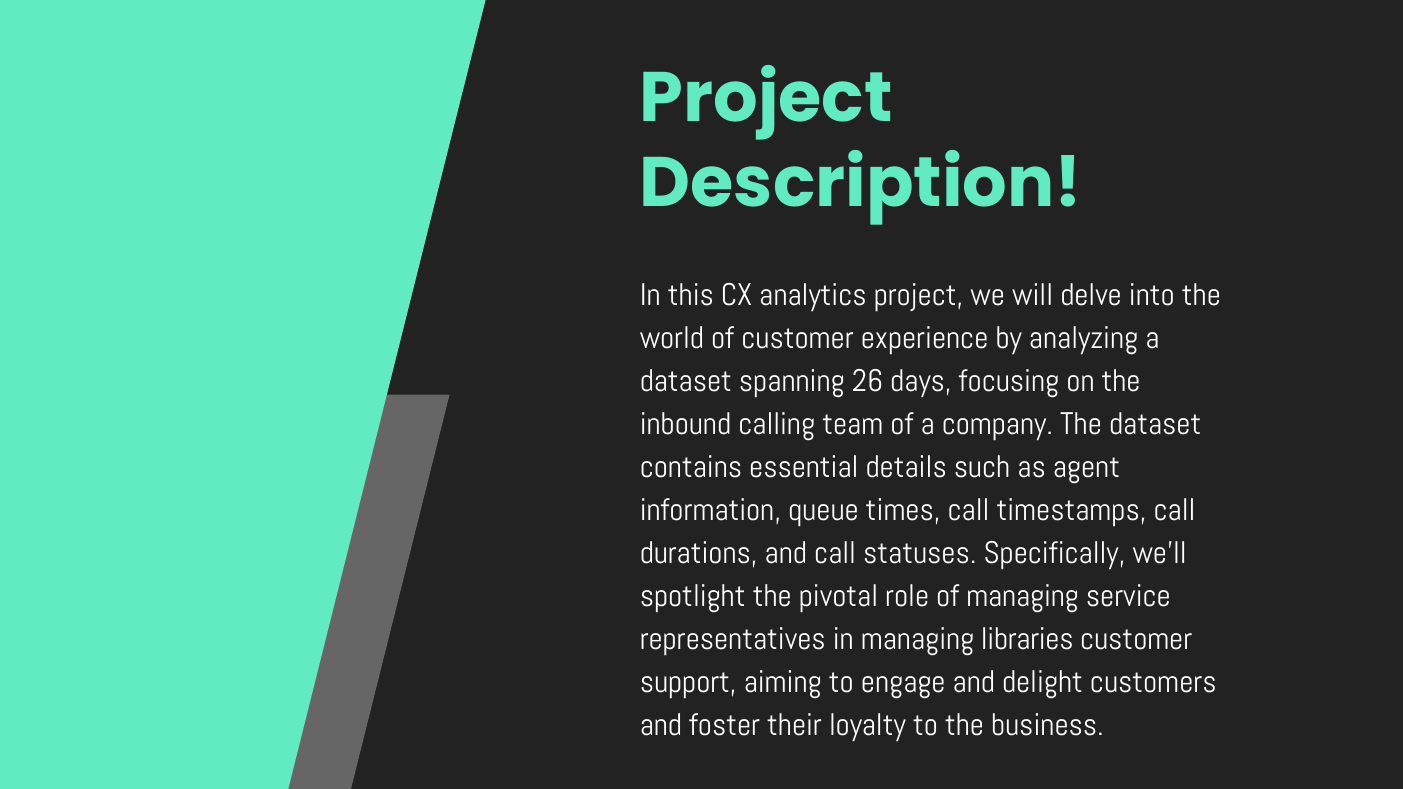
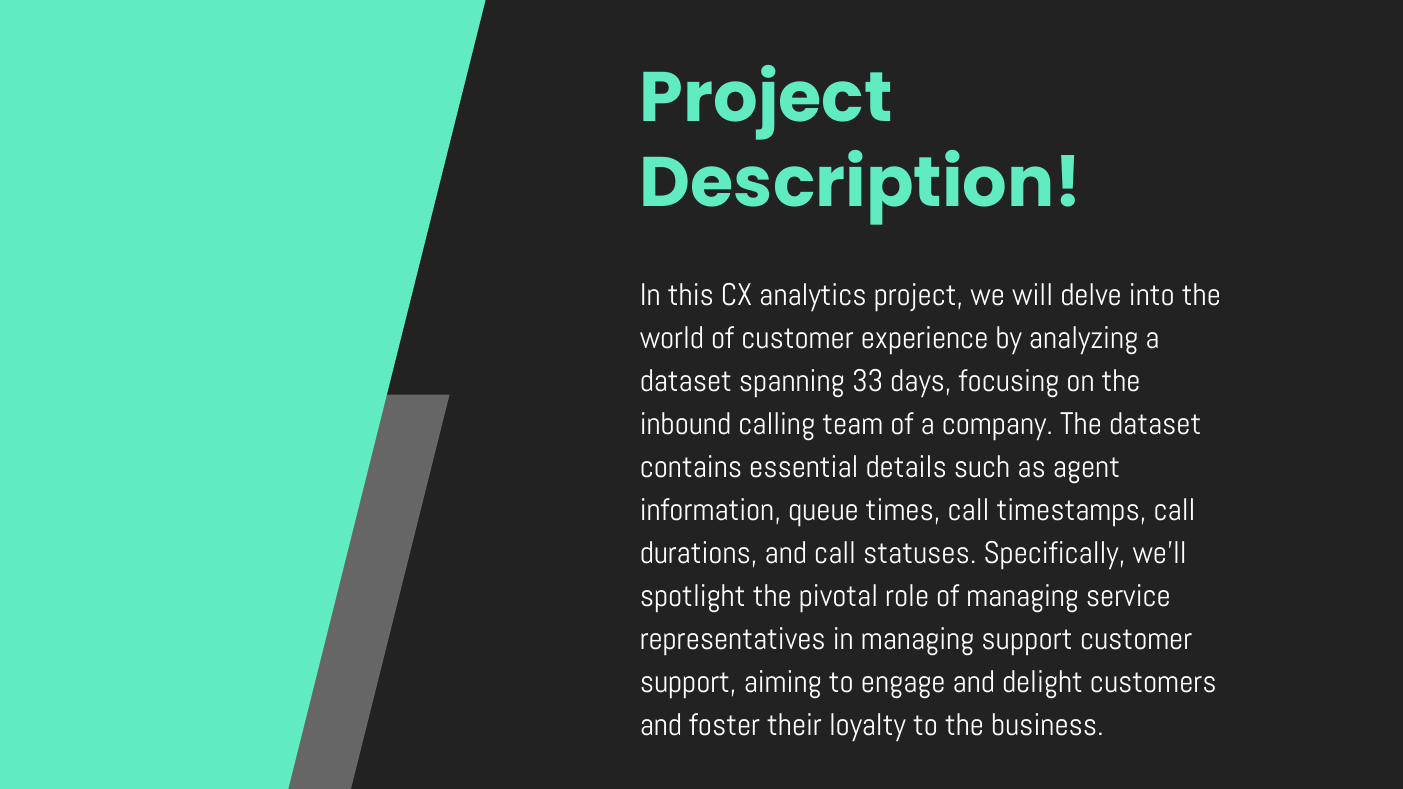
26: 26 -> 33 (868, 382)
managing libraries: libraries -> support (1027, 639)
